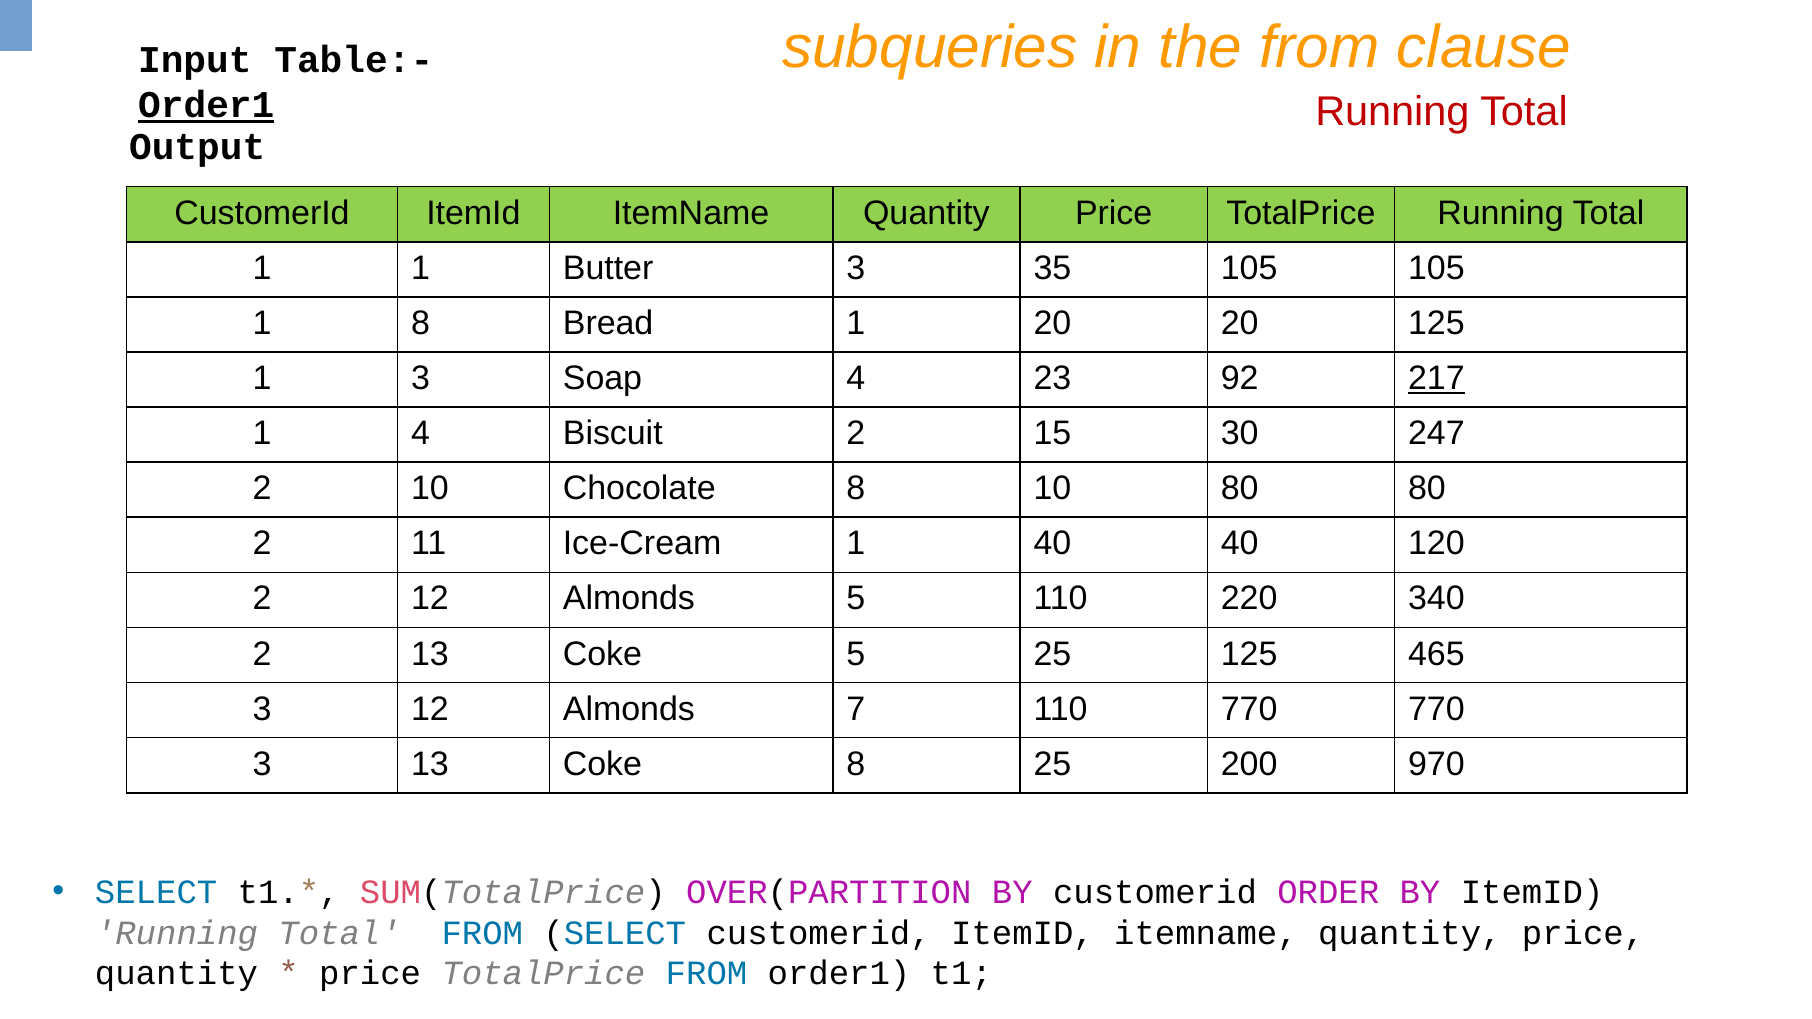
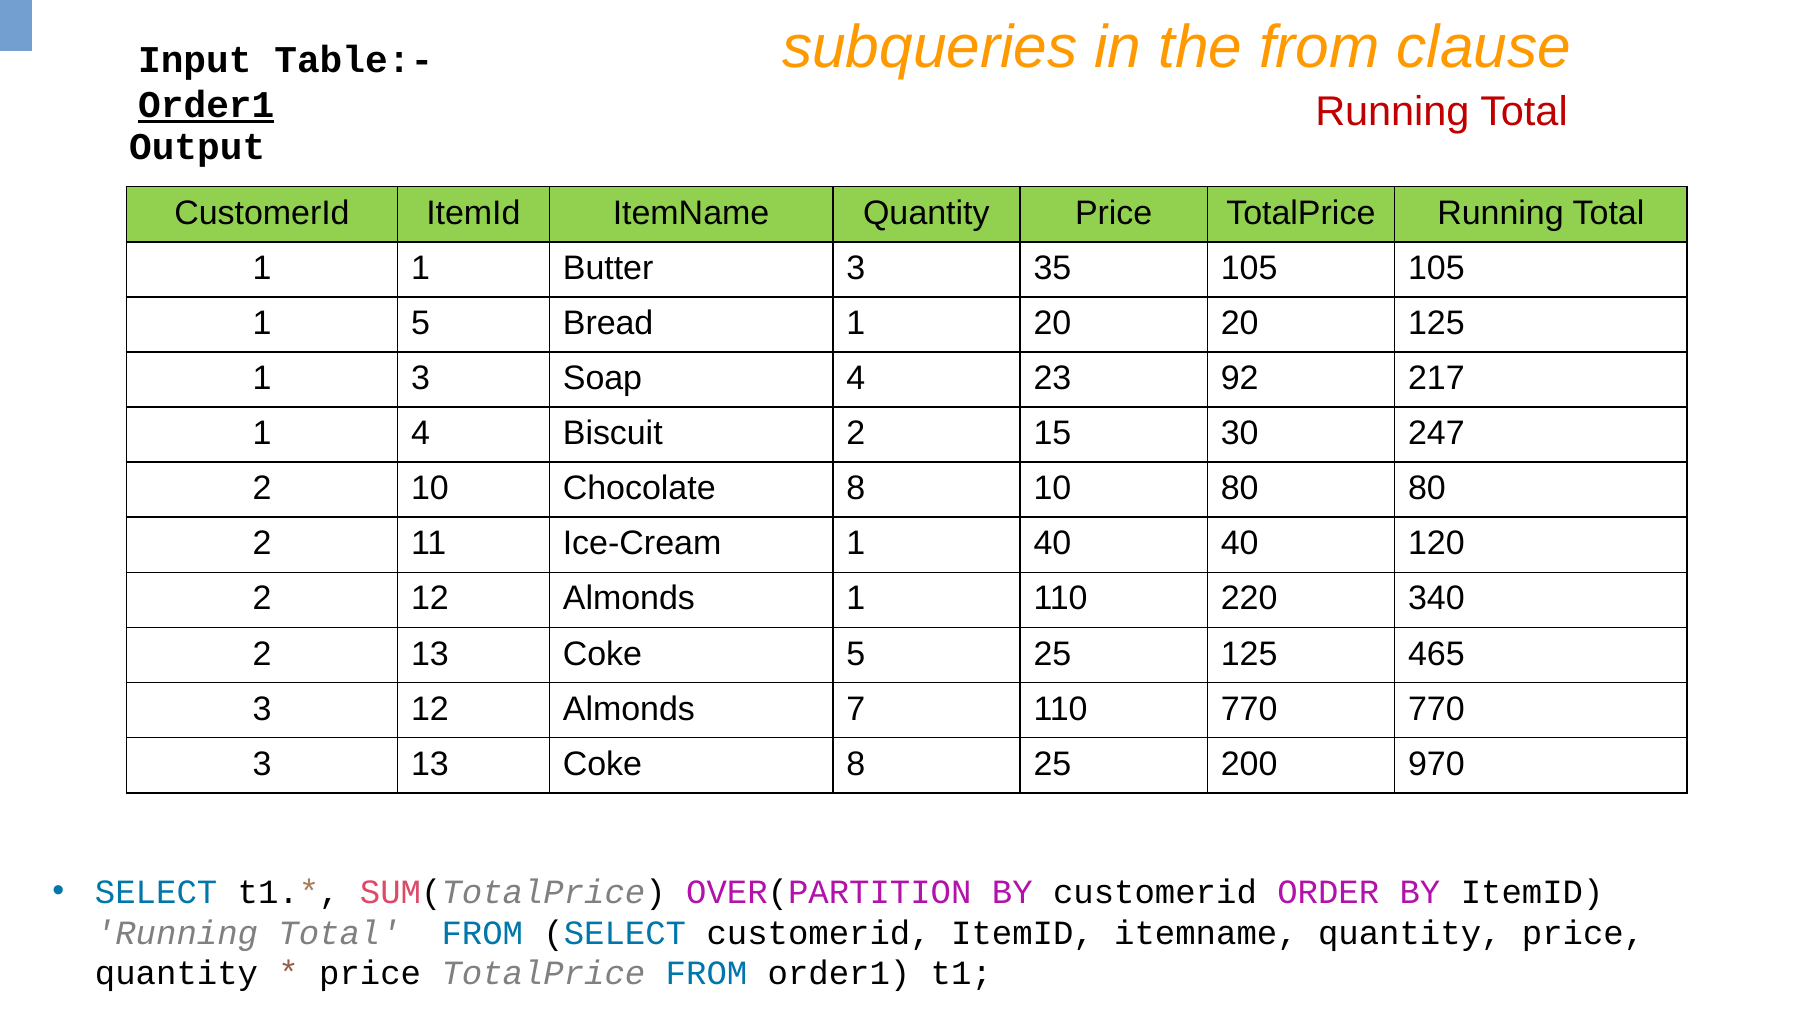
1 8: 8 -> 5 (421, 323)
217 underline: present -> none (1436, 378)
Almonds 5: 5 -> 1 (856, 599)
